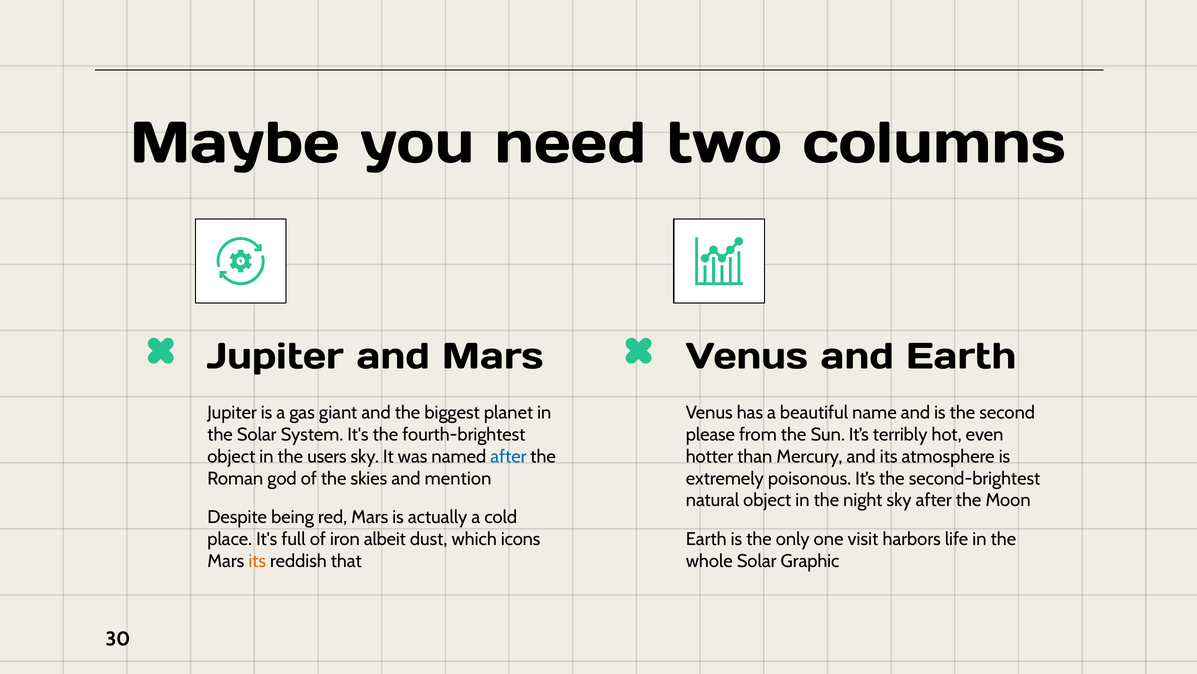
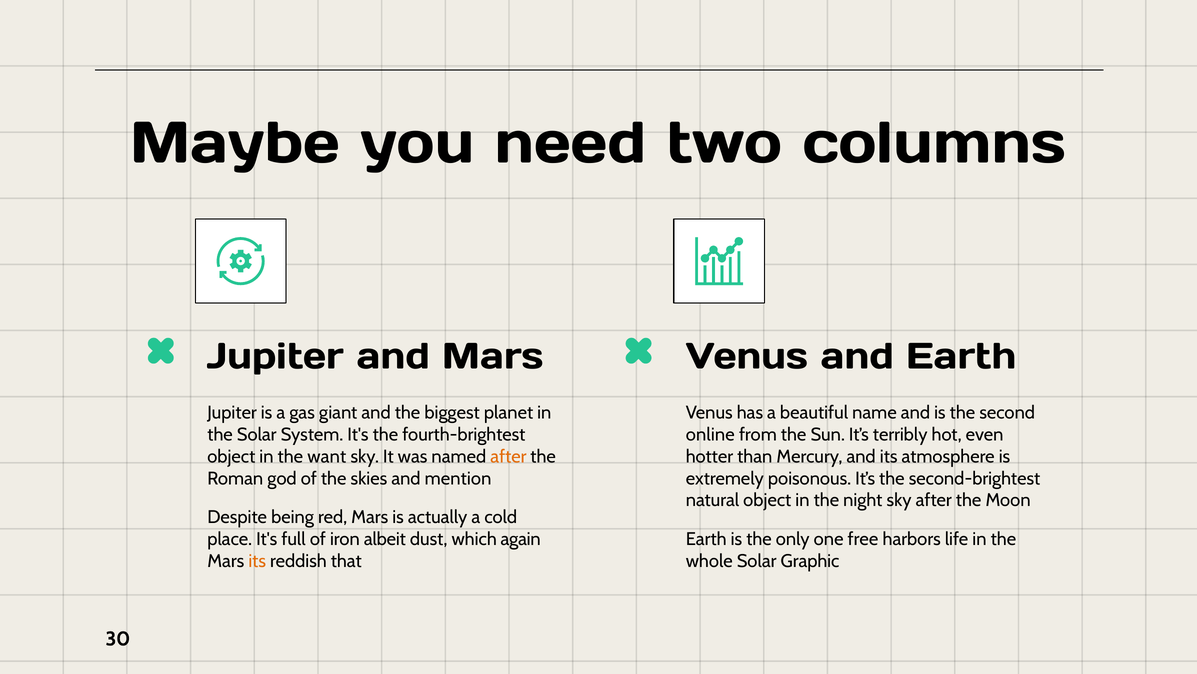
please: please -> online (710, 434)
users: users -> want (327, 456)
after colour: blue -> orange (508, 456)
icons: icons -> again (521, 539)
visit: visit -> free (863, 539)
